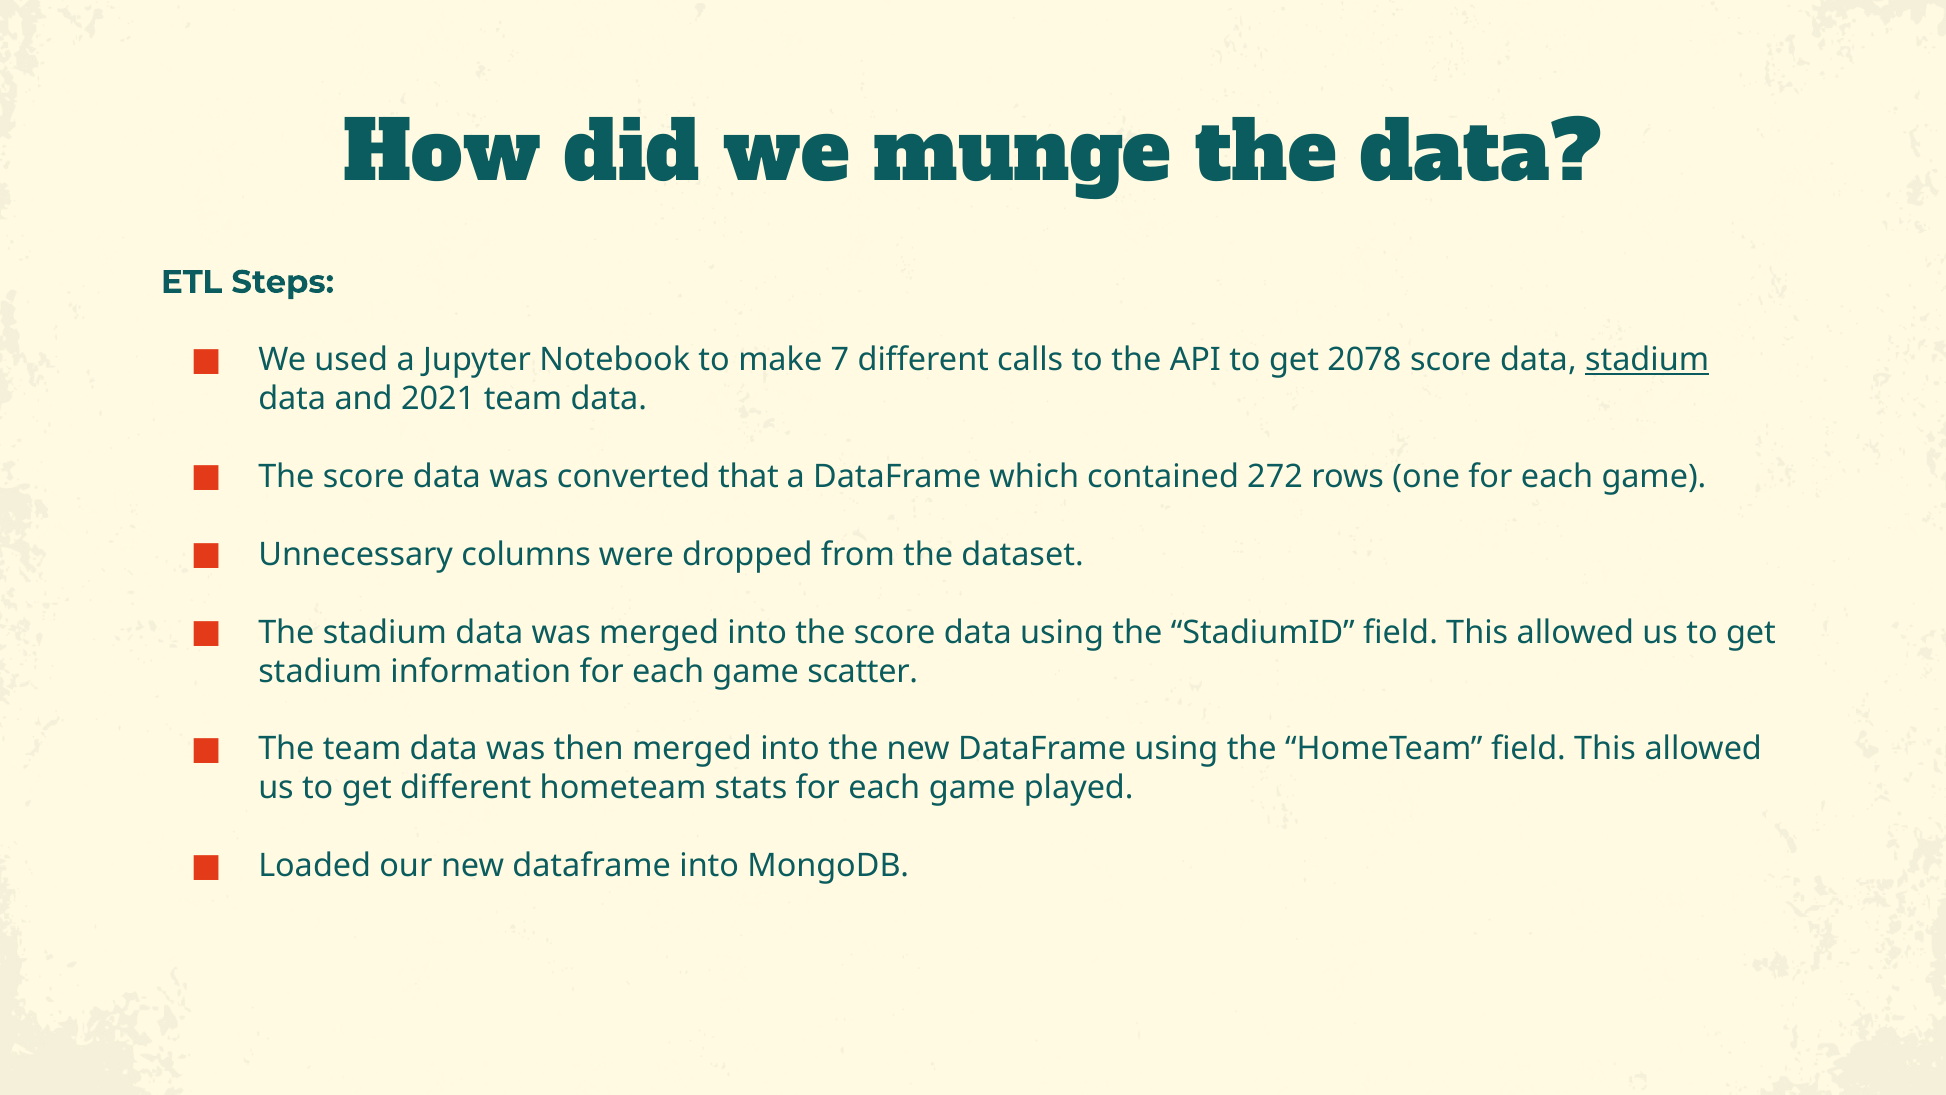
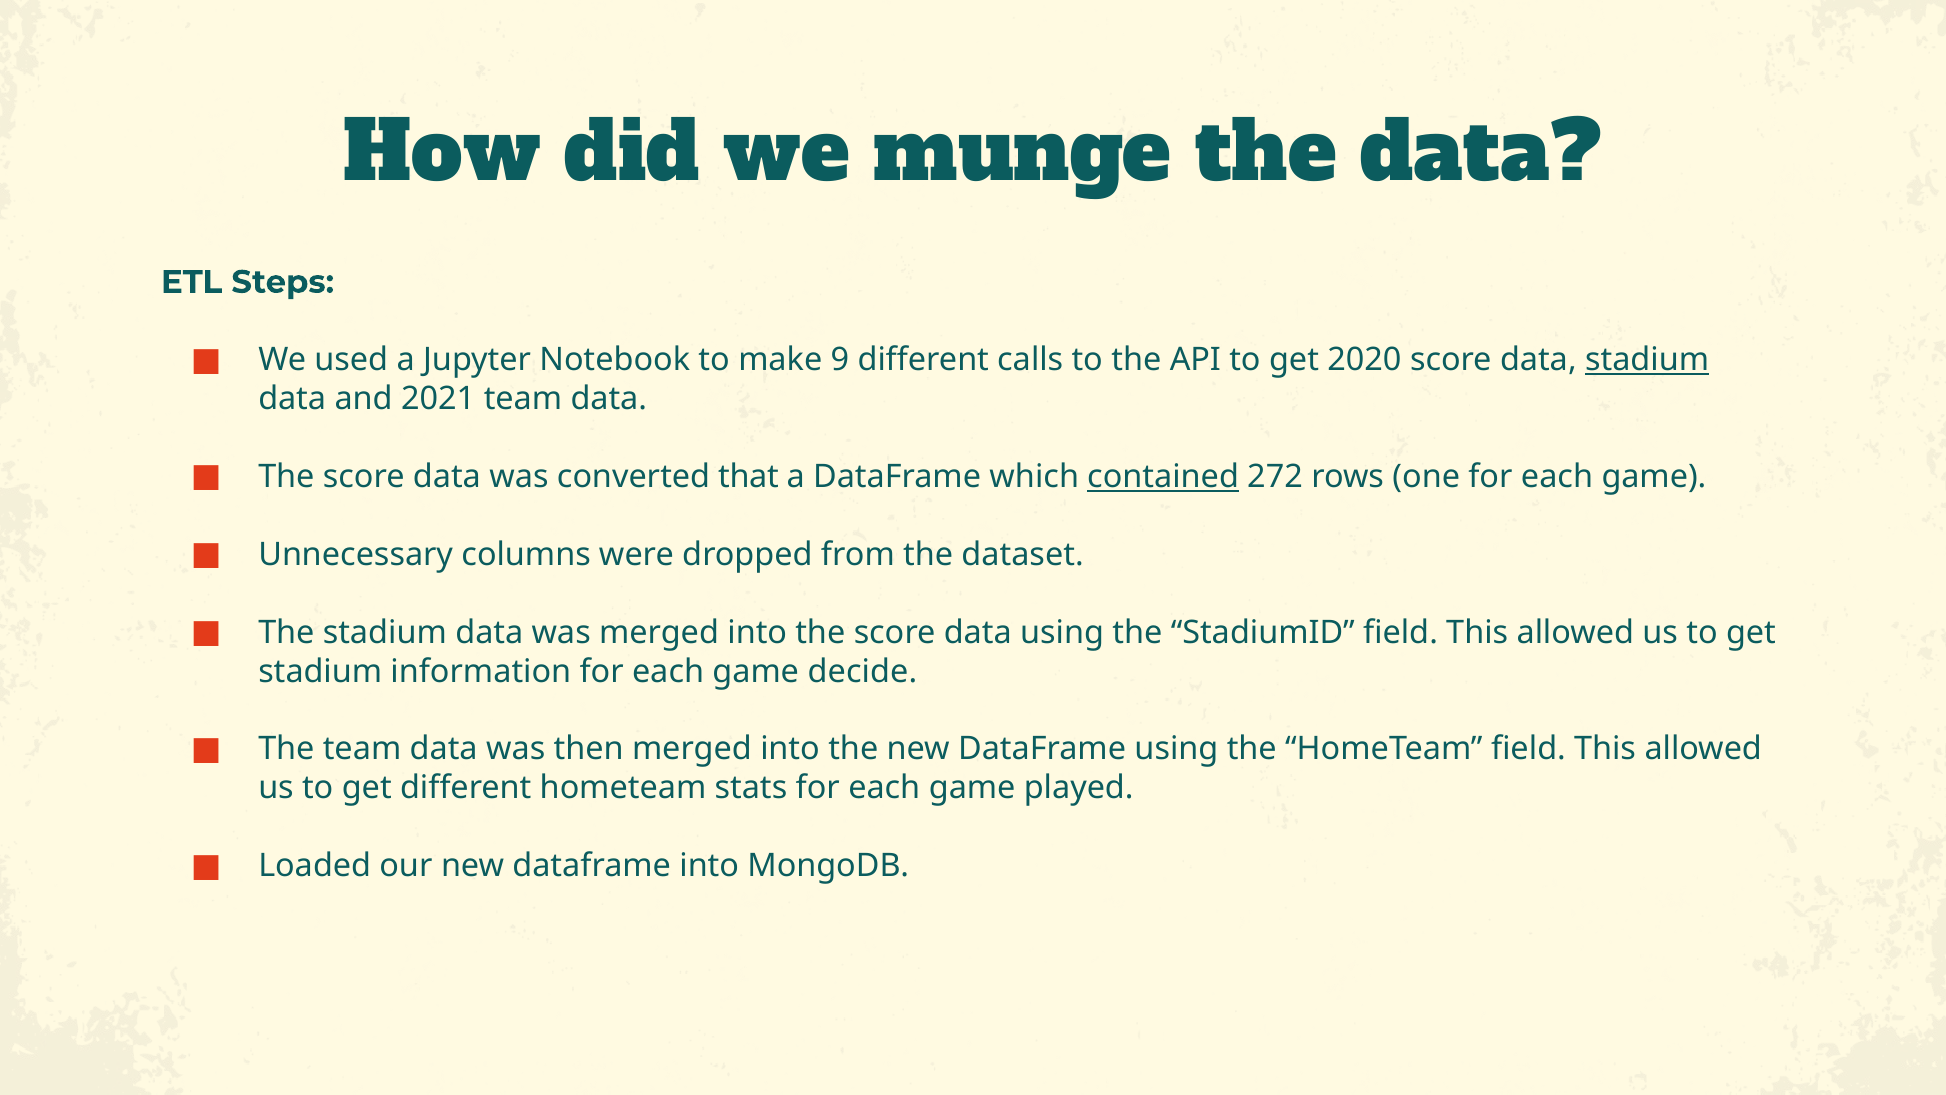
7: 7 -> 9 (840, 360)
2078: 2078 -> 2020 (1364, 360)
contained underline: none -> present (1163, 477)
scatter: scatter -> decide (862, 671)
